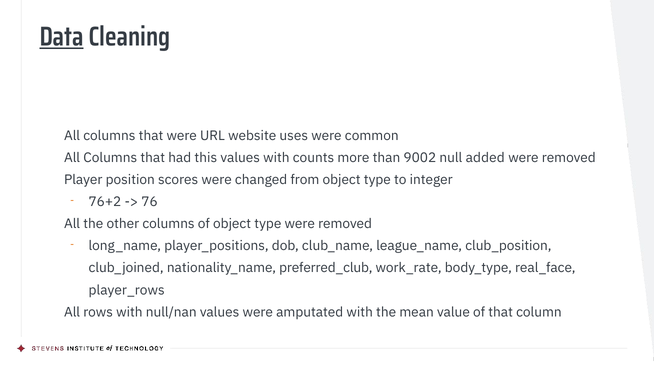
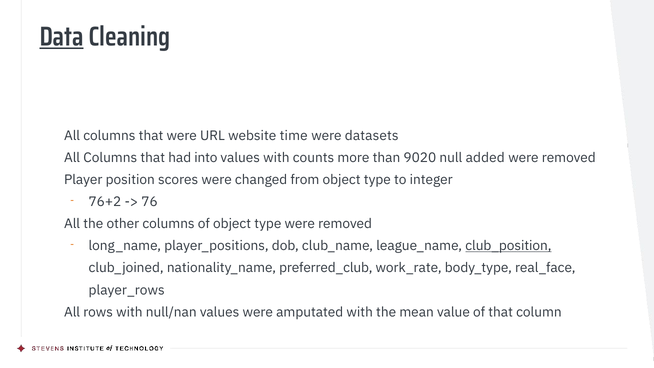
uses: uses -> time (294, 135)
common: common -> datasets (372, 135)
this: this -> into (206, 158)
9002: 9002 -> 9020 (420, 158)
club_position underline: none -> present (508, 246)
